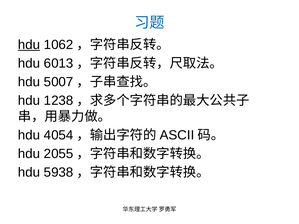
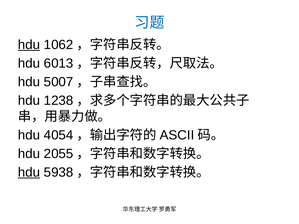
hdu underline: none -> present (29, 172)
